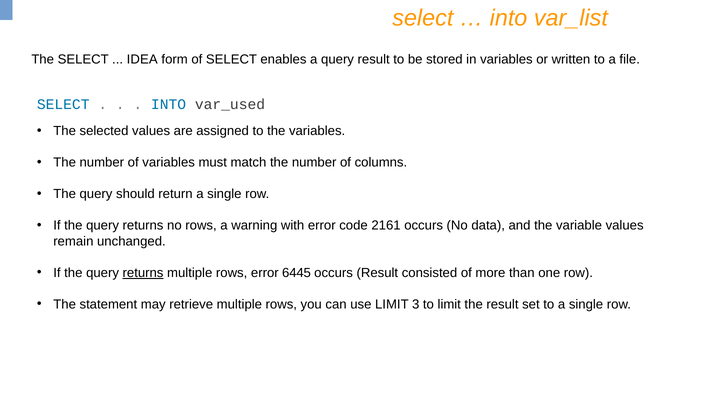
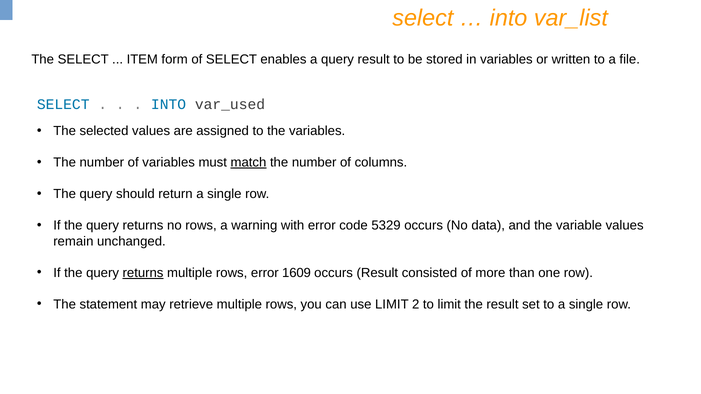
IDEA: IDEA -> ITEM (142, 60)
match underline: none -> present (248, 163)
2161: 2161 -> 5329 (386, 226)
6445: 6445 -> 1609 (297, 273)
3: 3 -> 2 (416, 305)
